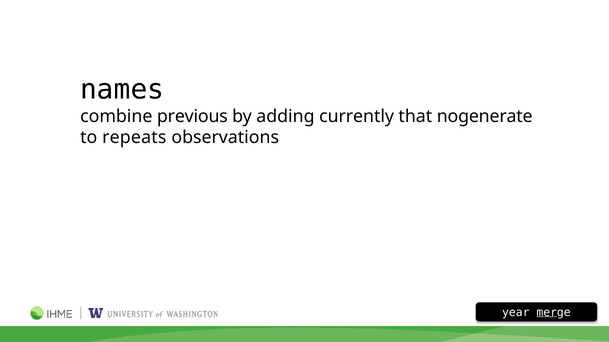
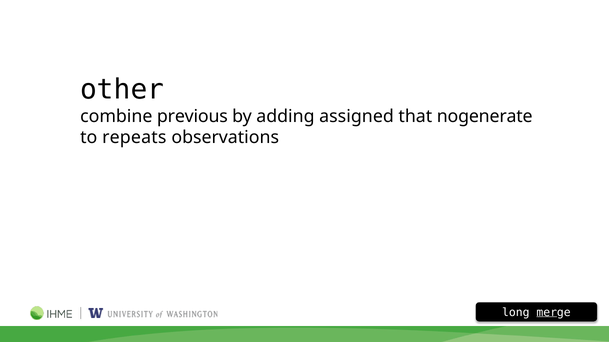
names: names -> other (122, 90)
currently: currently -> assigned (357, 116)
year: year -> long (516, 313)
